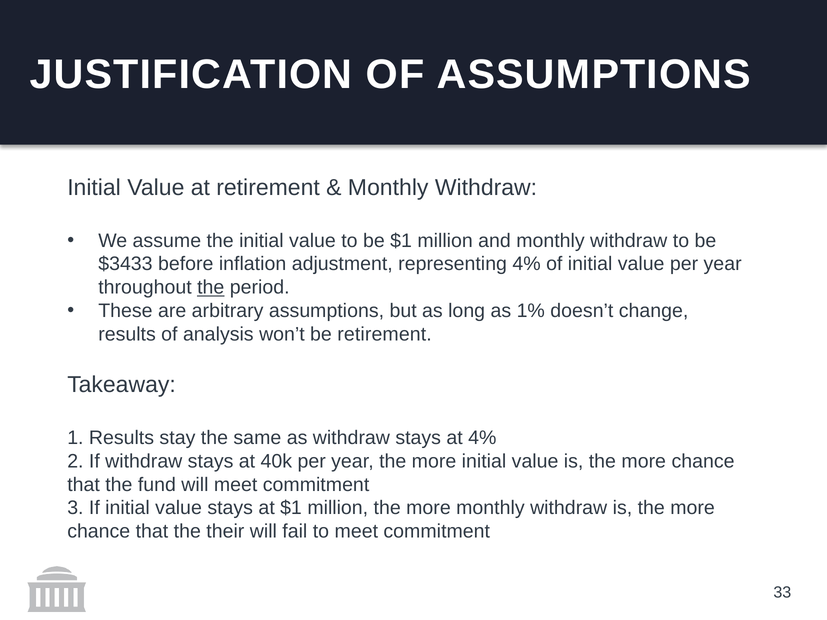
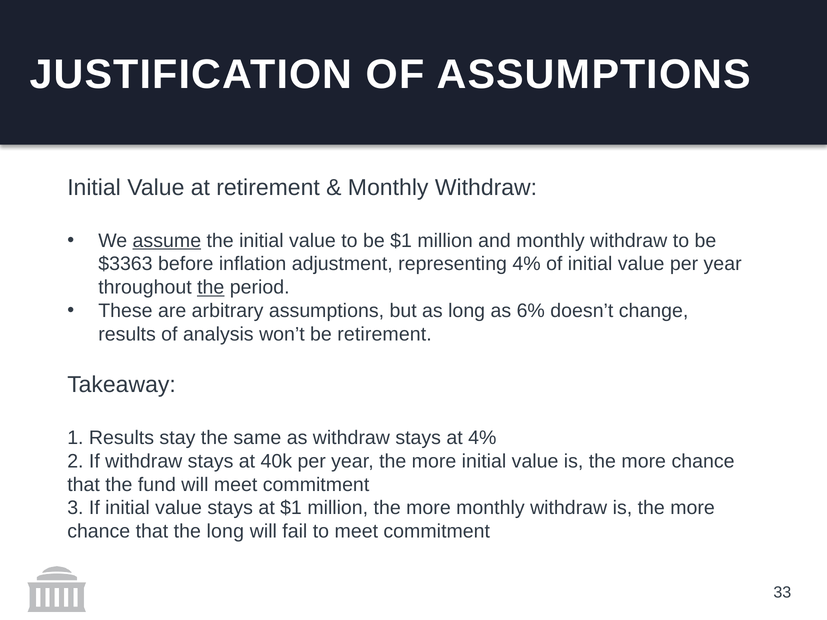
assume underline: none -> present (167, 241)
$3433: $3433 -> $3363 (125, 264)
1%: 1% -> 6% (531, 311)
the their: their -> long (225, 532)
